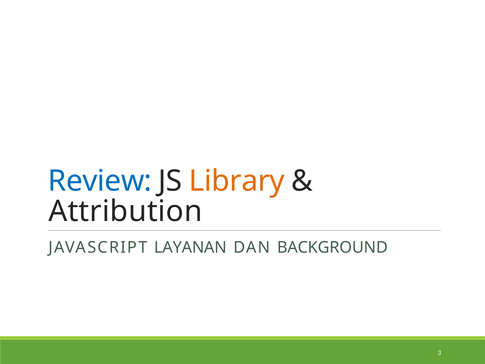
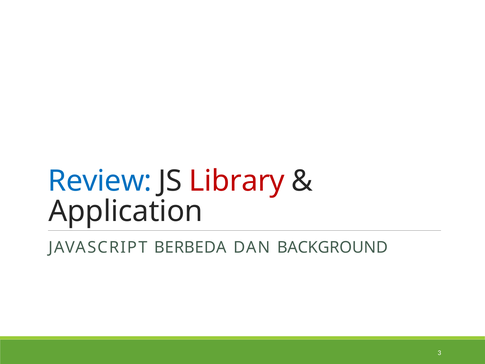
Library colour: orange -> red (237, 181)
Attribution: Attribution -> Application (126, 211)
LAYANAN: LAYANAN -> BERBEDA (190, 247)
